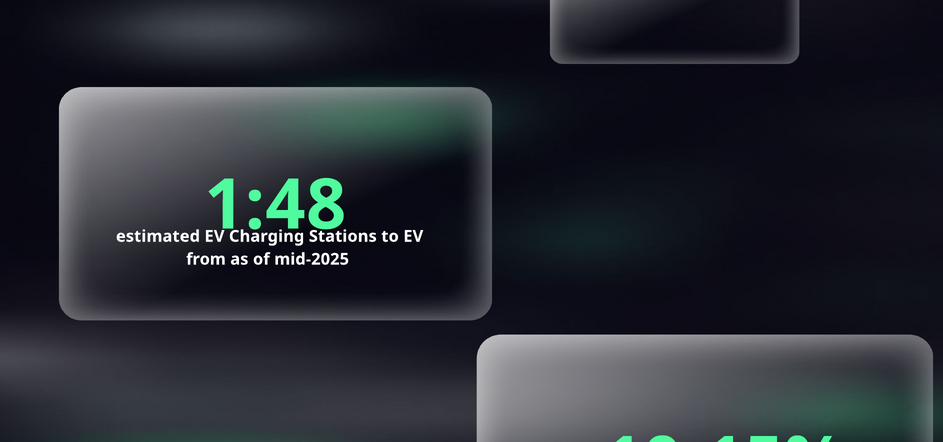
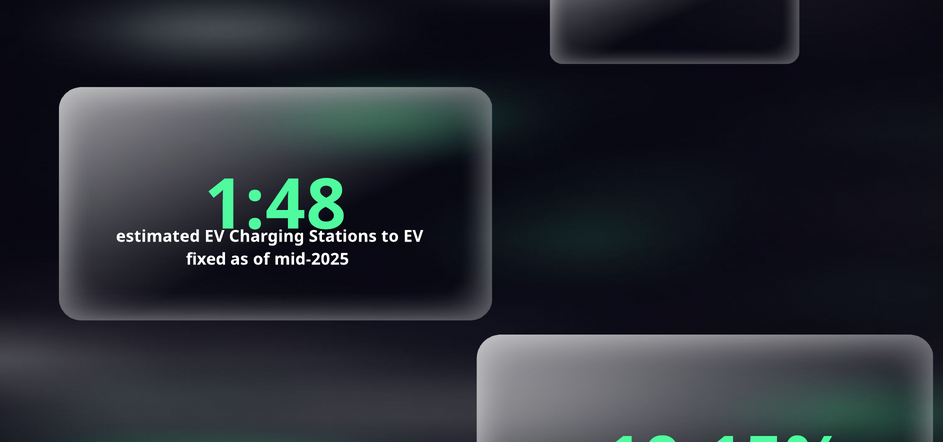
from: from -> fixed (206, 259)
